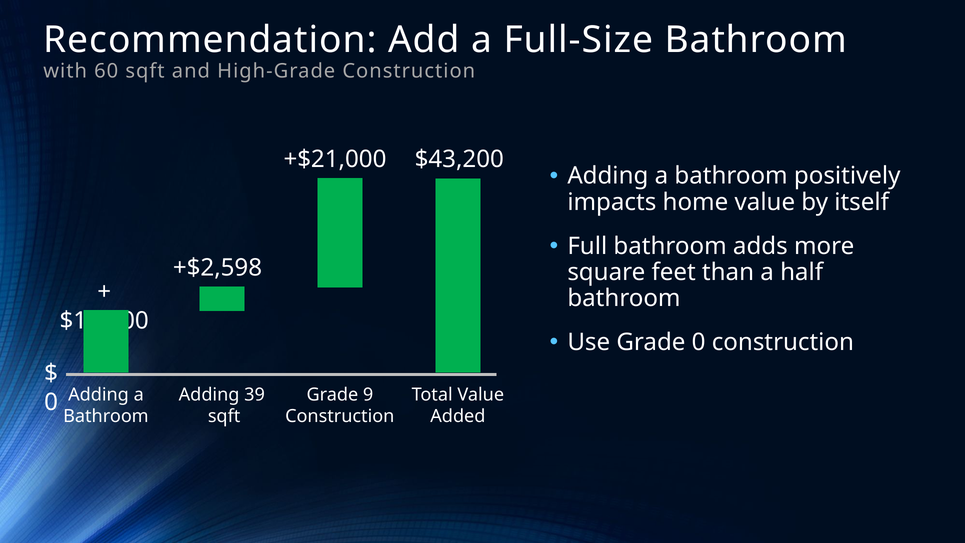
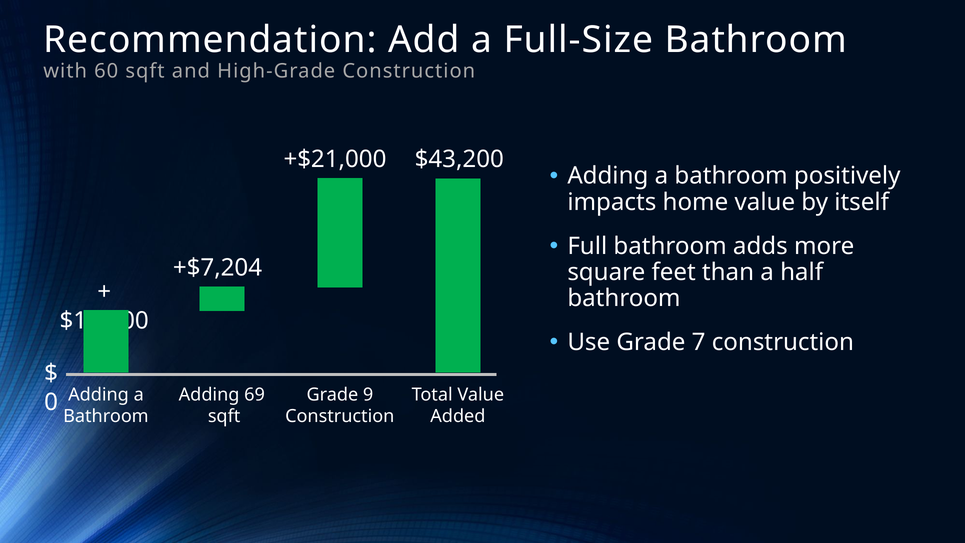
+$2,598: +$2,598 -> +$7,204 (217, 268)
Grade 0: 0 -> 7 (699, 342)
39: 39 -> 69 (255, 395)
